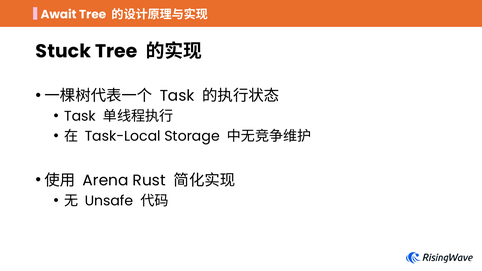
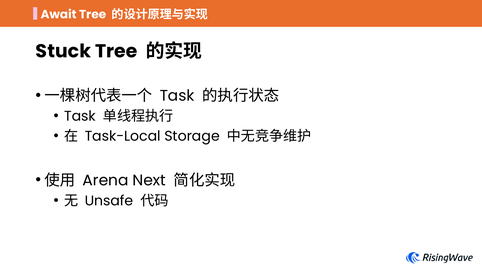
Rust: Rust -> Next (149, 180)
